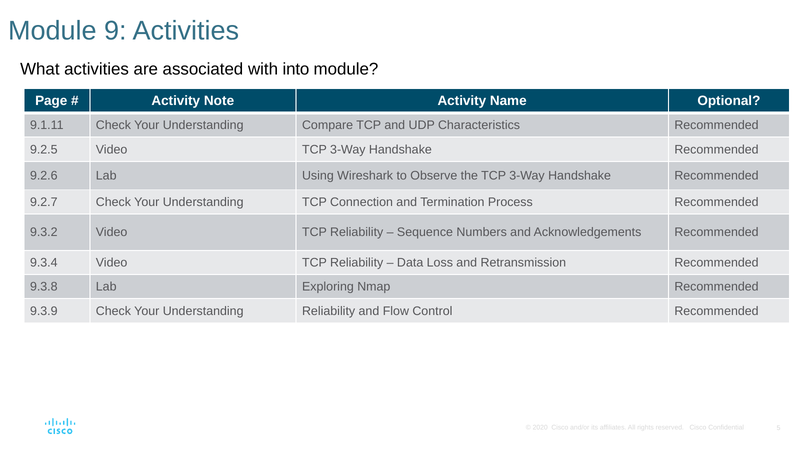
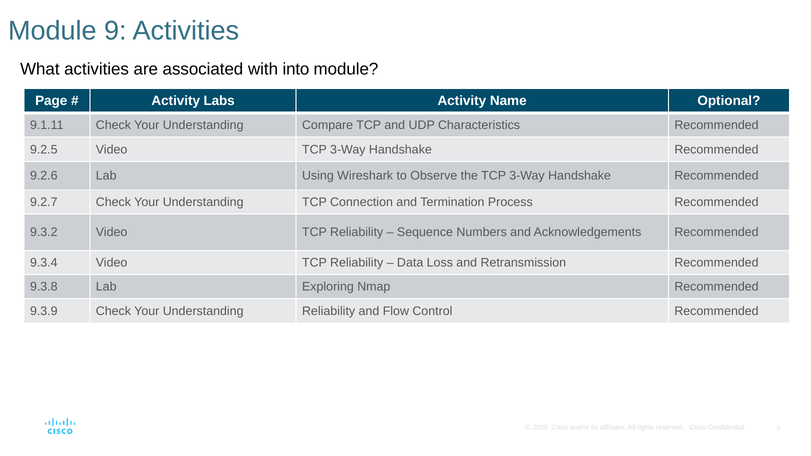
Note: Note -> Labs (219, 101)
